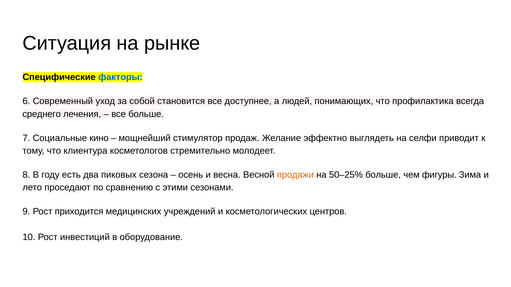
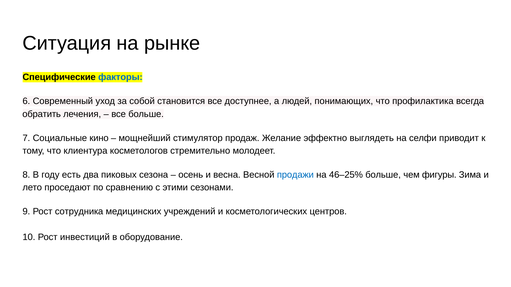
среднего: среднего -> обратить (42, 114)
продажи colour: orange -> blue (295, 175)
50–25%: 50–25% -> 46–25% (346, 175)
приходится: приходится -> сотрудника (79, 212)
